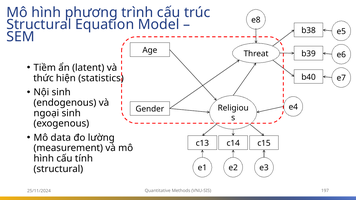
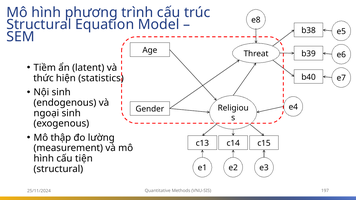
data: data -> thập (61, 138)
tính: tính -> tiện (84, 159)
